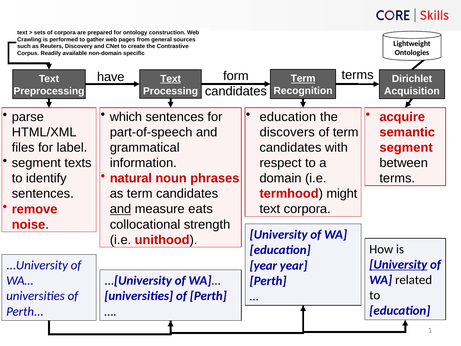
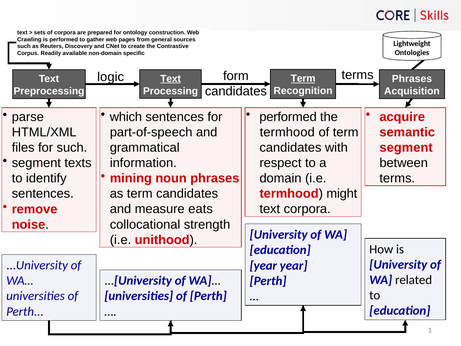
have: have -> logic (111, 77)
Dirichlet: Dirichlet -> Phrases (412, 79)
education: education -> performed (288, 117)
discovers: discovers -> termhood (287, 132)
for label: label -> such (72, 148)
natural: natural -> mining (131, 178)
and underline: present -> none (121, 209)
University underline: present -> none (398, 264)
